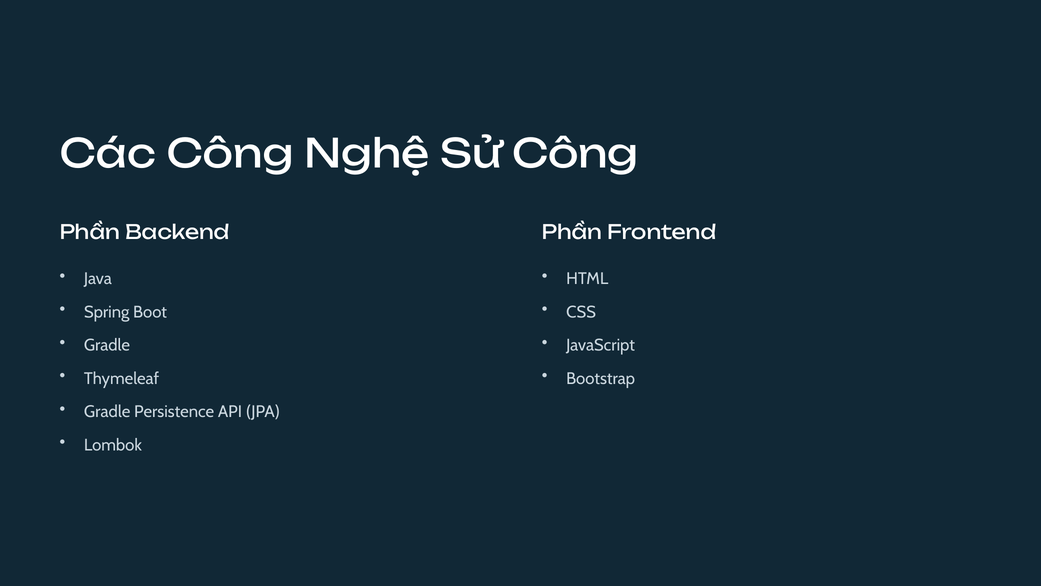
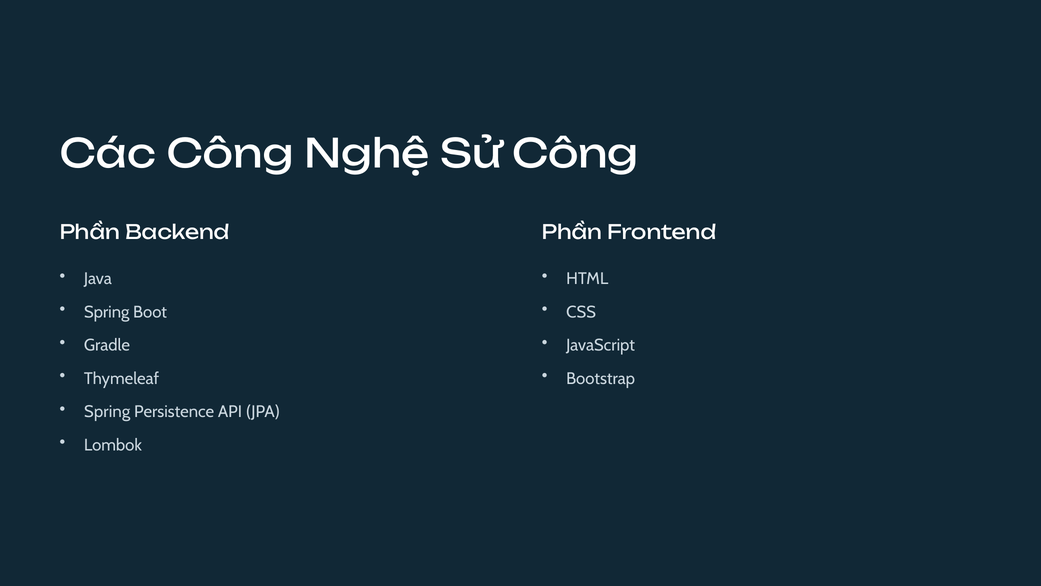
Gradle: Gradle -> Spring (107, 412)
